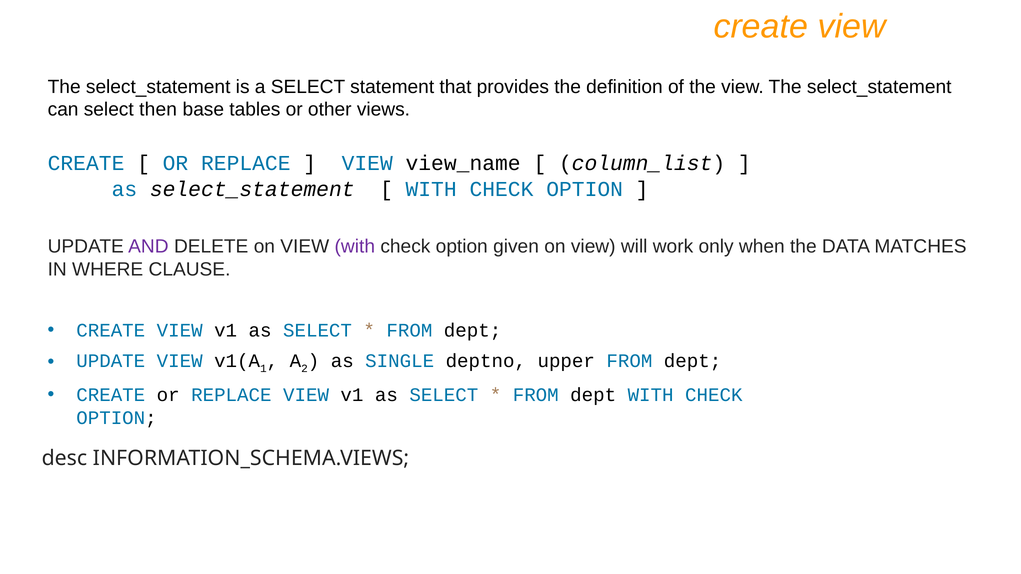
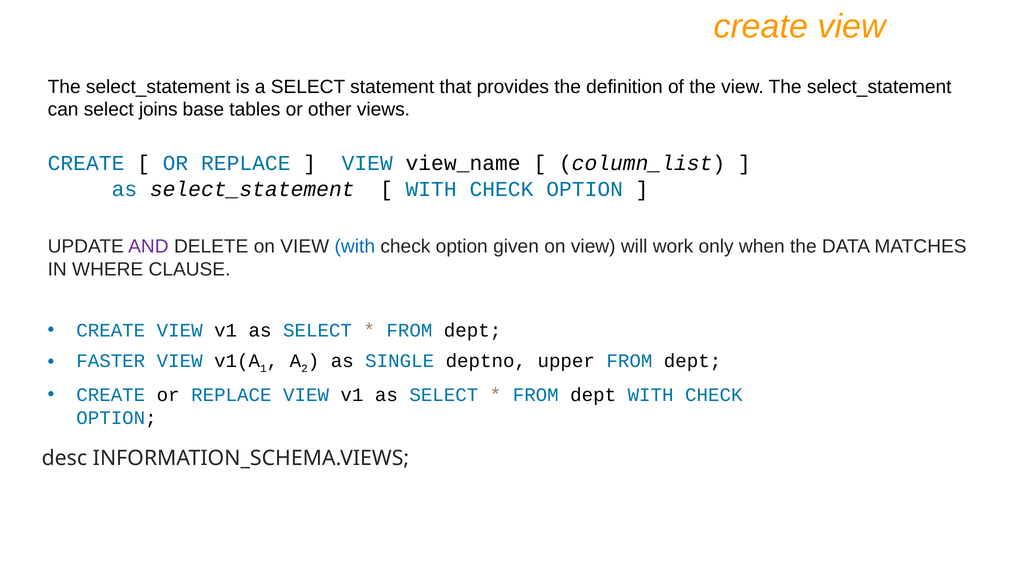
then: then -> joins (158, 110)
with colour: purple -> blue (355, 247)
UPDATE: UPDATE -> FASTER (111, 361)
